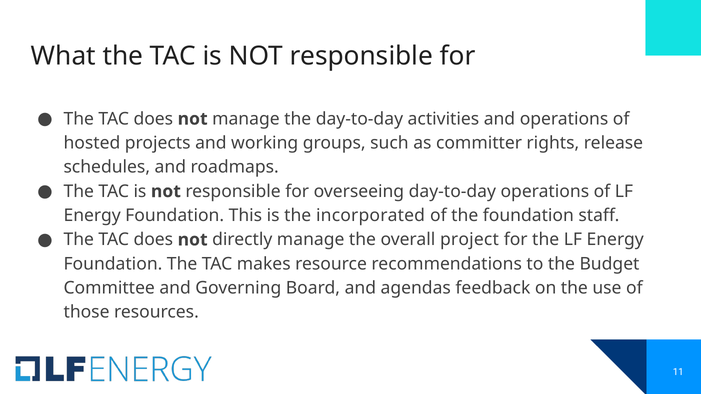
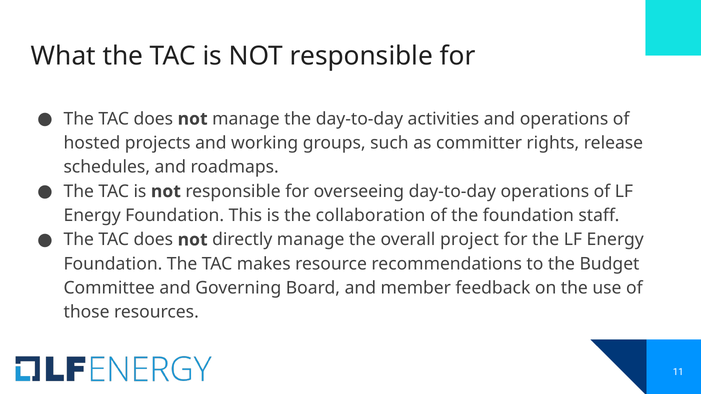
incorporated: incorporated -> collaboration (371, 216)
agendas: agendas -> member (416, 288)
